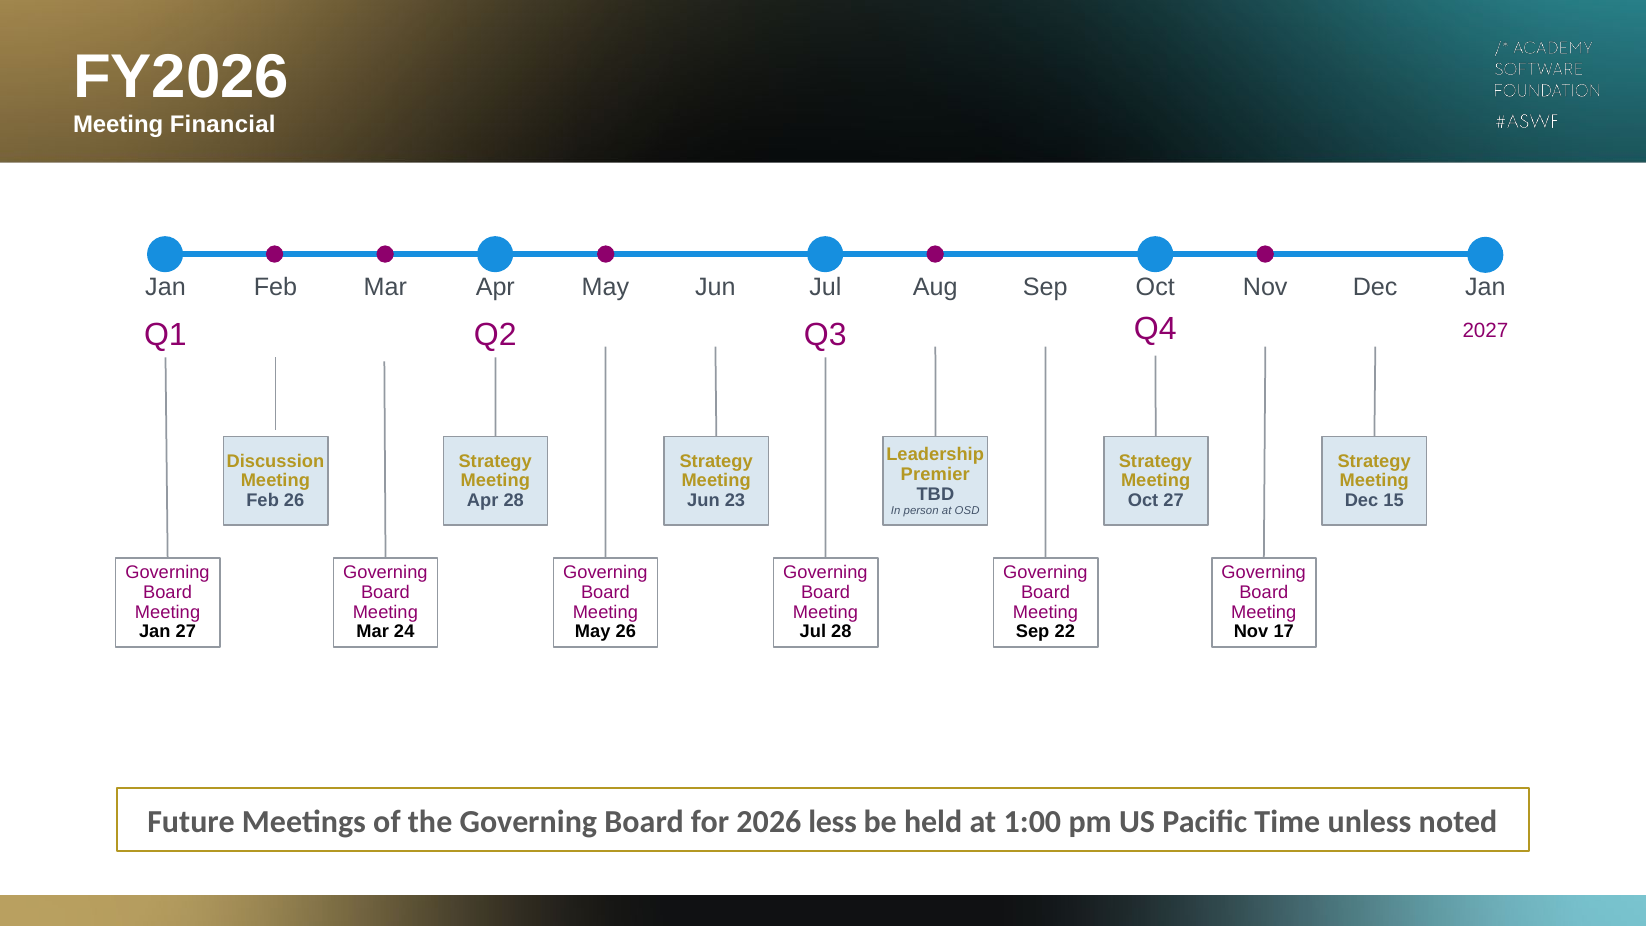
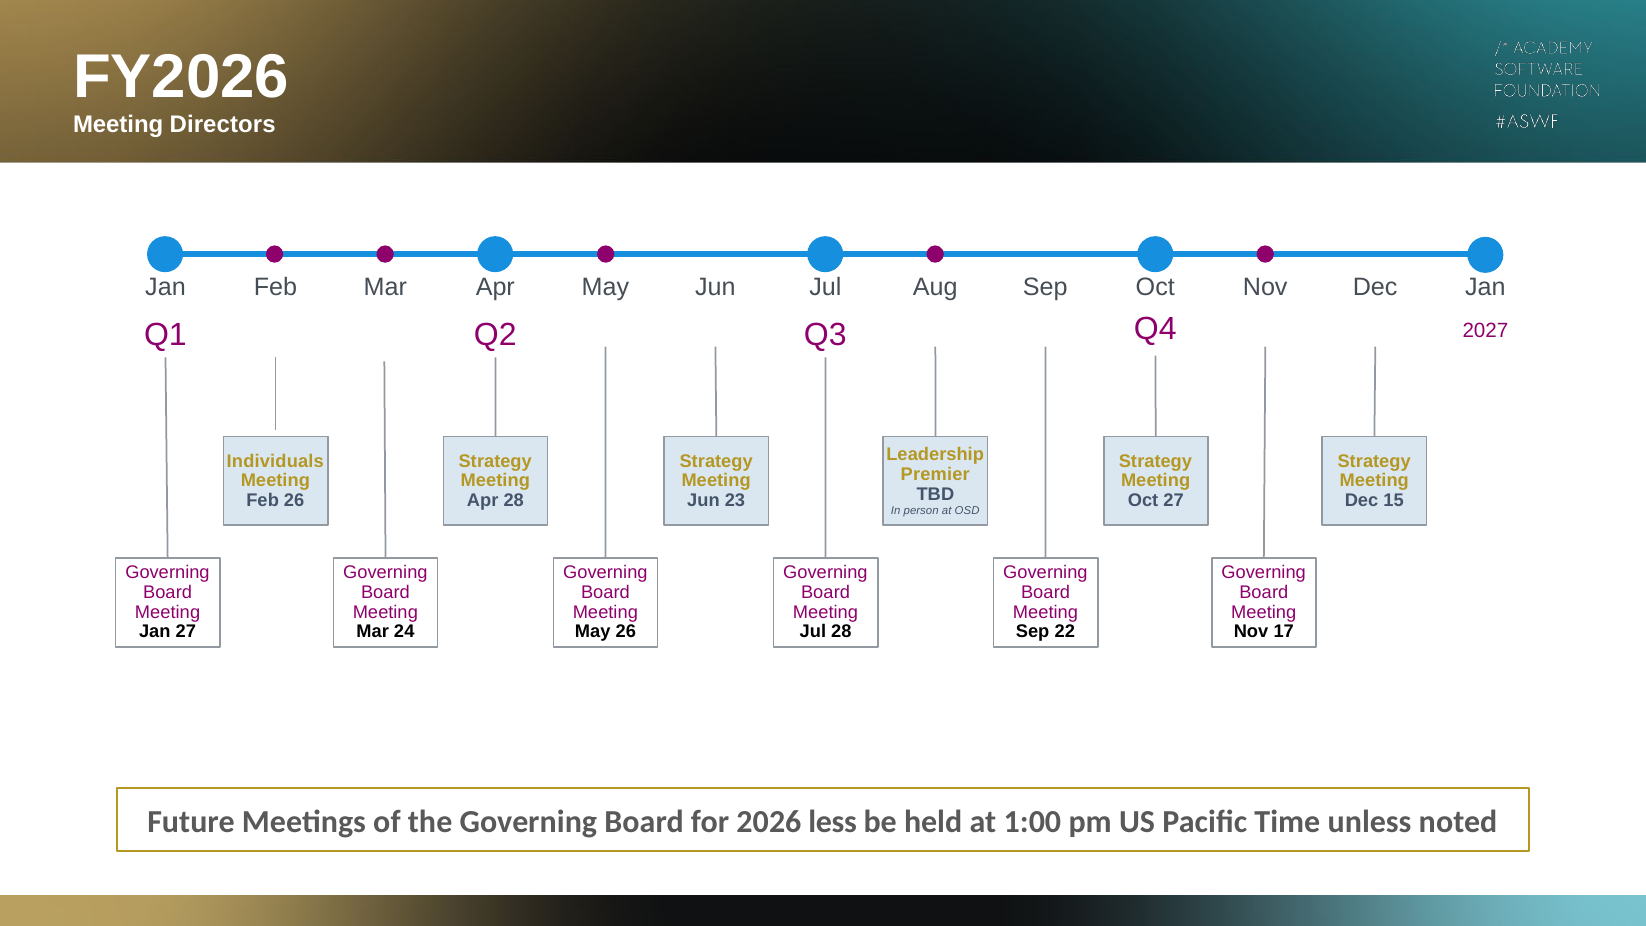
Financial: Financial -> Directors (223, 124)
Discussion: Discussion -> Individuals (275, 461)
